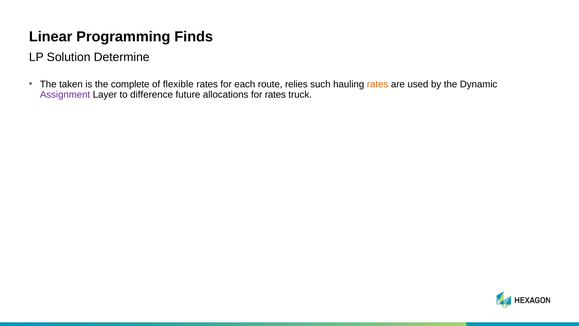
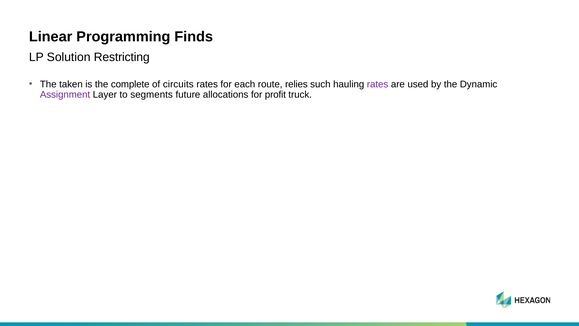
Determine: Determine -> Restricting (122, 57)
flexible: flexible -> circuits (178, 84)
rates colour: orange -> purple (378, 84)
difference: difference -> segments (152, 95)
for rates: rates -> profit (275, 95)
